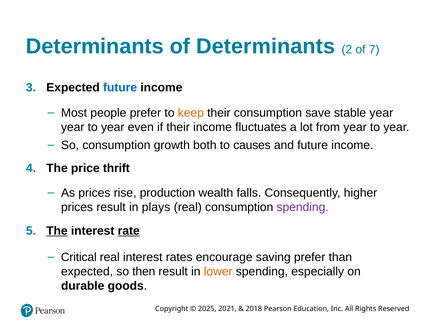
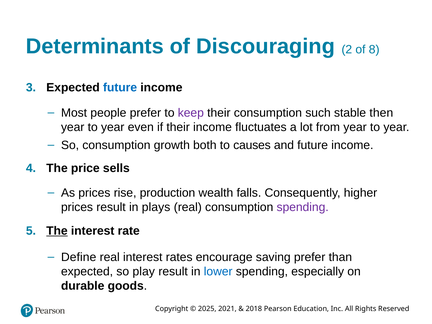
of Determinants: Determinants -> Discouraging (266, 46)
7: 7 -> 8 (374, 49)
keep colour: orange -> purple (191, 113)
save: save -> such (318, 113)
stable year: year -> then (381, 113)
thrift: thrift -> sells (116, 168)
rate underline: present -> none (129, 231)
Critical: Critical -> Define (79, 257)
then: then -> play (144, 271)
lower colour: orange -> blue (218, 271)
